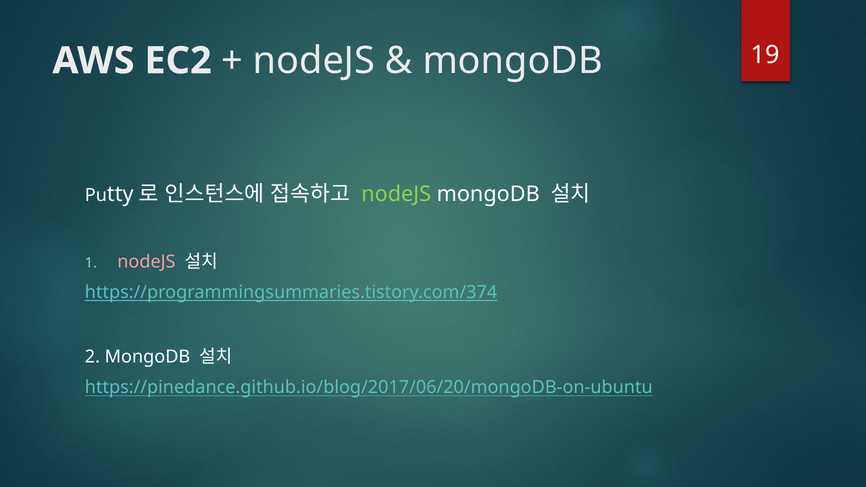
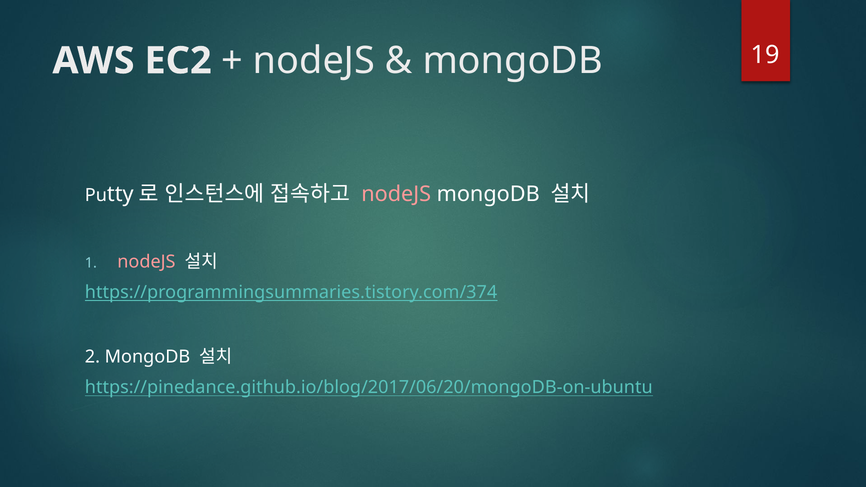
nodeJS colour: light green -> pink (396, 194)
